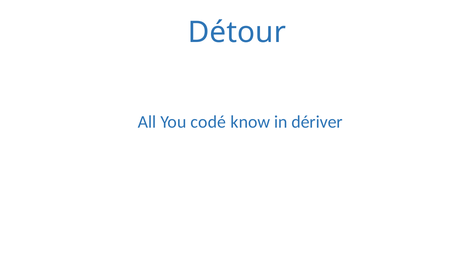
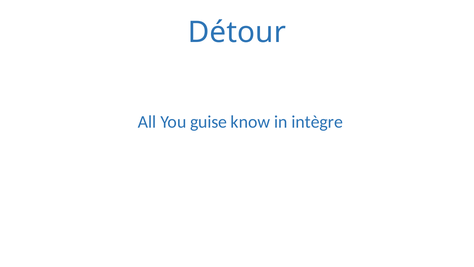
codé: codé -> guise (209, 122)
dériver: dériver -> intègre (317, 122)
